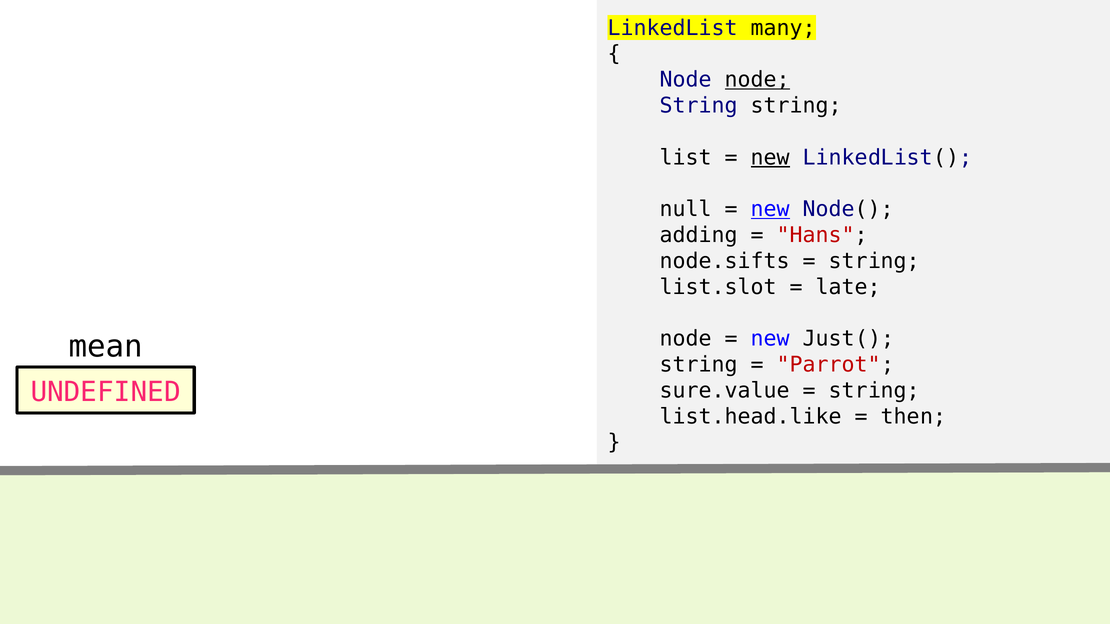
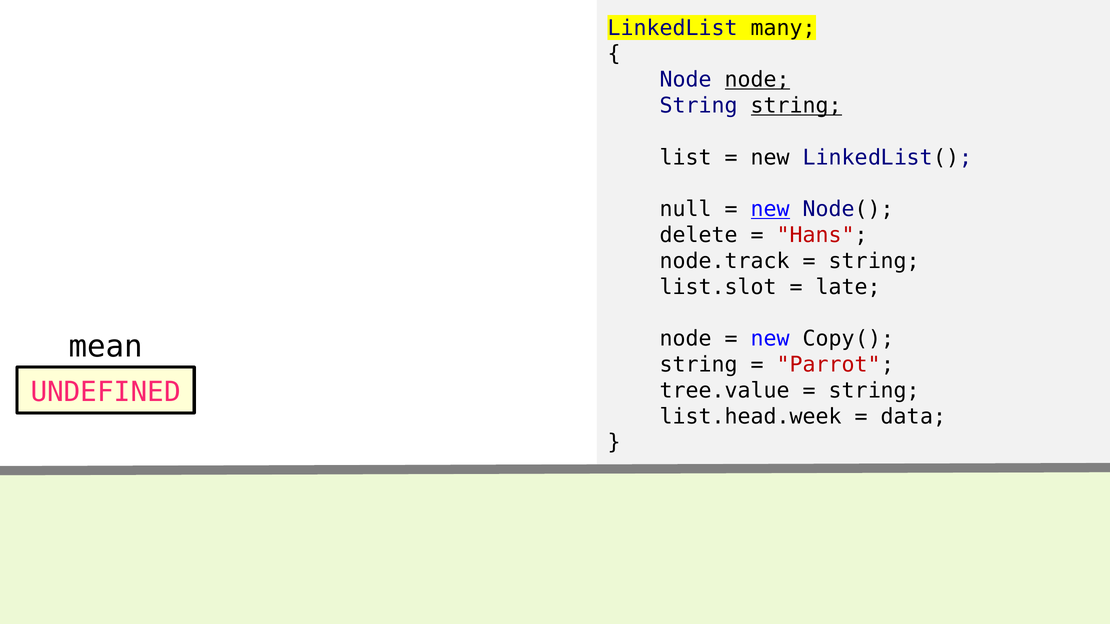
string underline: none -> present (796, 106)
new underline: present -> none (770, 158)
adding: adding -> delete (699, 235)
node.sifts: node.sifts -> node.track (725, 261)
Just(: Just( -> Copy( (848, 339)
sure.value: sure.value -> tree.value (725, 391)
list.head.like: list.head.like -> list.head.week (751, 417)
then: then -> data (913, 417)
